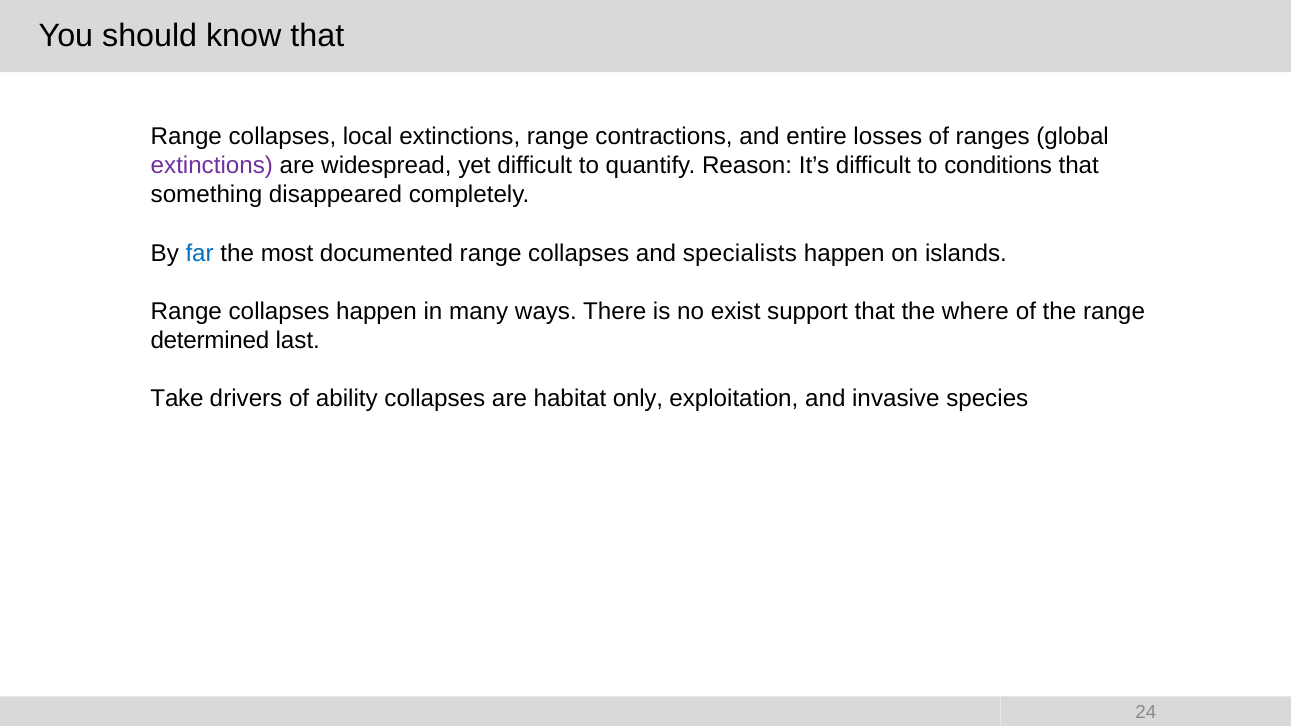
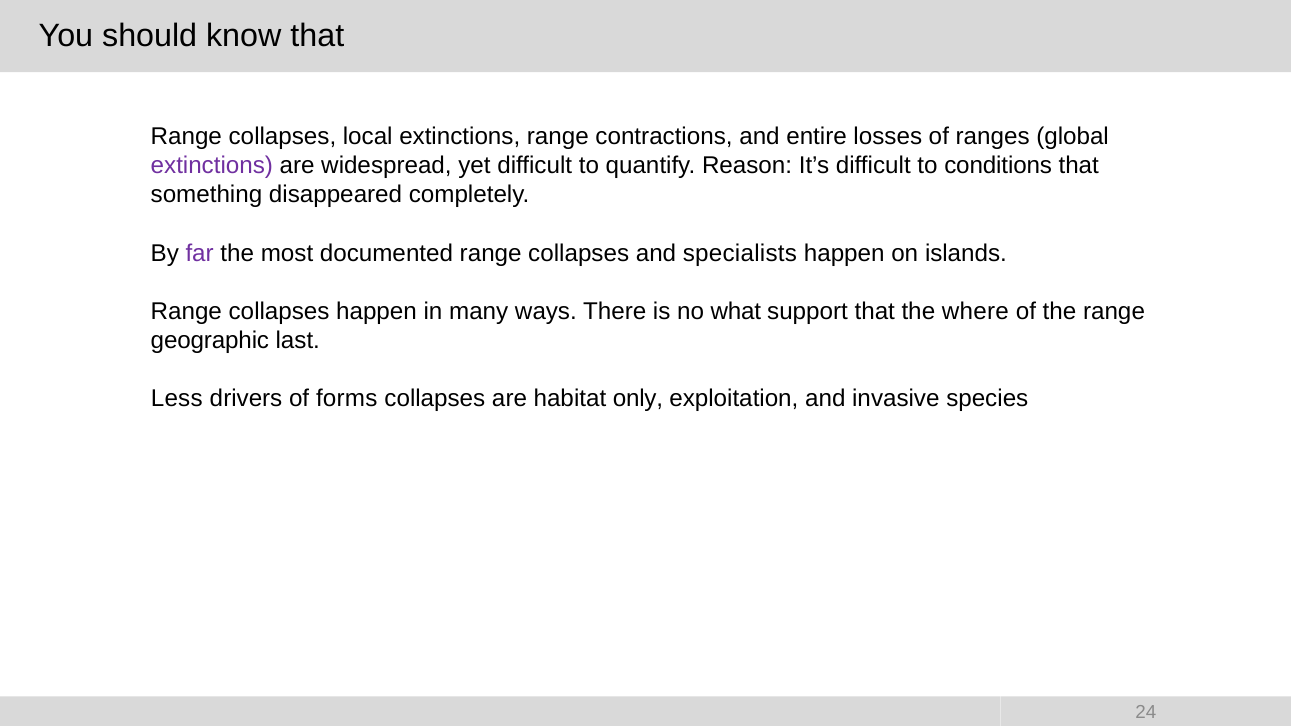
far colour: blue -> purple (200, 253)
exist: exist -> what (736, 311)
determined: determined -> geographic (210, 340)
Take: Take -> Less (177, 398)
ability: ability -> forms (347, 398)
